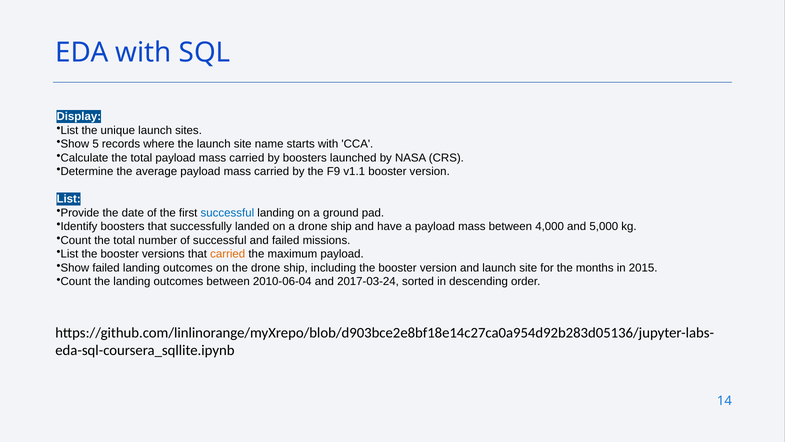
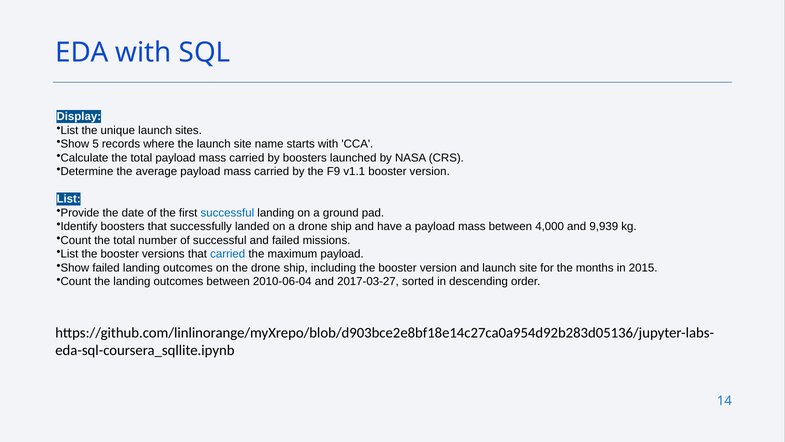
5,000: 5,000 -> 9,939 (604, 226)
carried colour: orange -> blue (228, 254)
2017-03-24: 2017-03-24 -> 2017-03-27 (368, 281)
